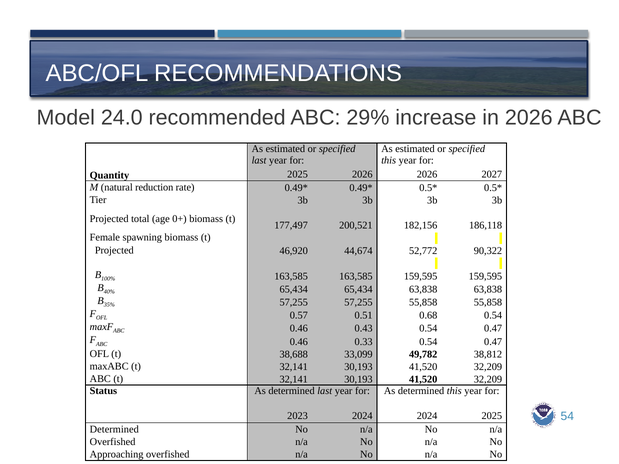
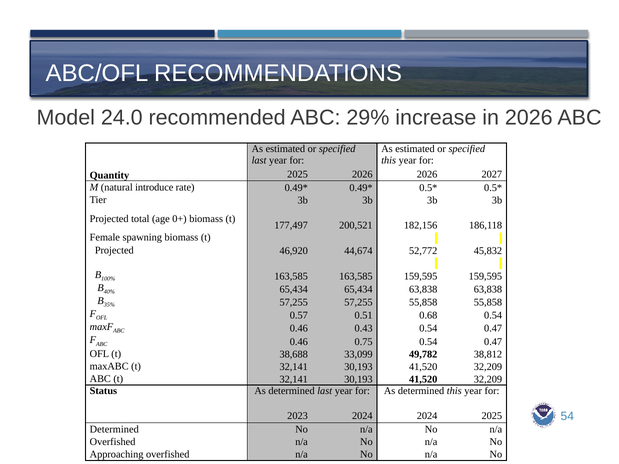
reduction: reduction -> introduce (154, 187)
90,322: 90,322 -> 45,832 (488, 251)
0.33: 0.33 -> 0.75 (364, 342)
